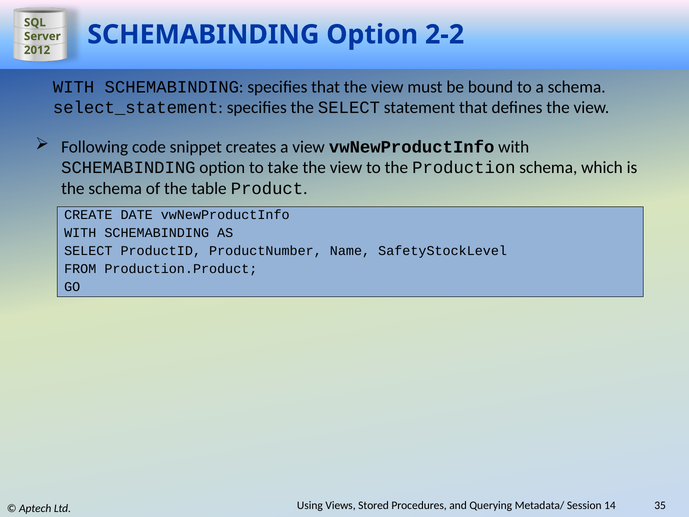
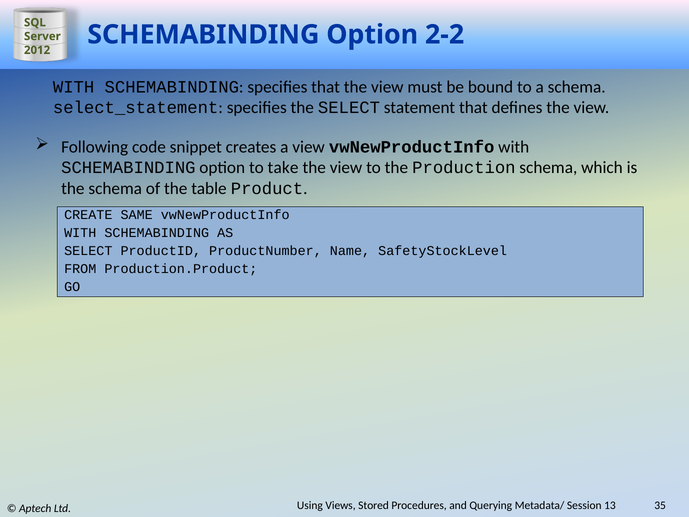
DATE: DATE -> SAME (137, 215)
14: 14 -> 13 (610, 505)
